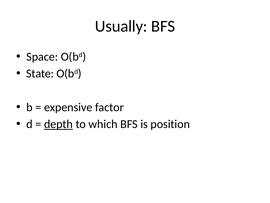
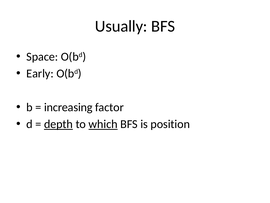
State: State -> Early (40, 73)
expensive: expensive -> increasing (68, 107)
which underline: none -> present (103, 124)
